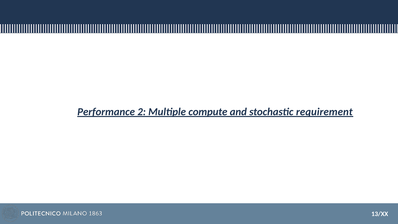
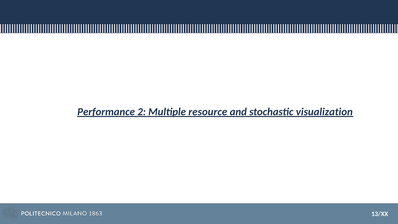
compute: compute -> resource (208, 112)
requirement: requirement -> visualization (324, 112)
